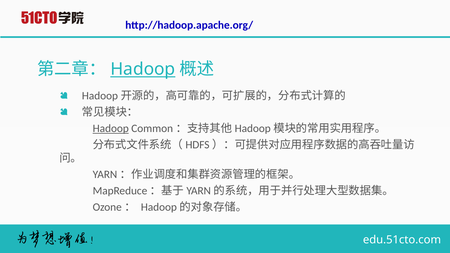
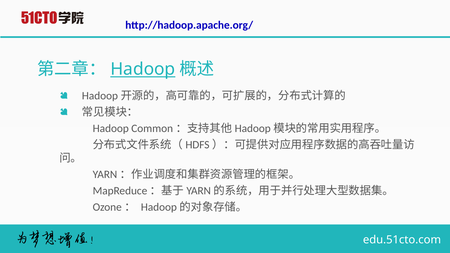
Hadoop underline: present -> none (111, 129)
